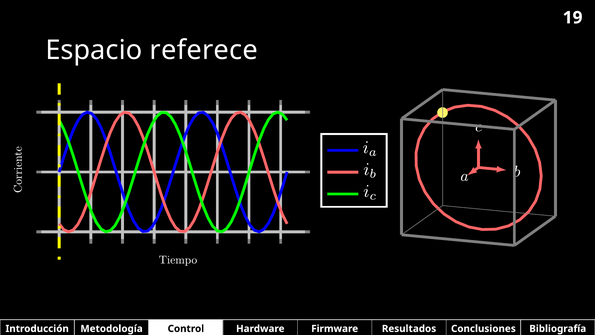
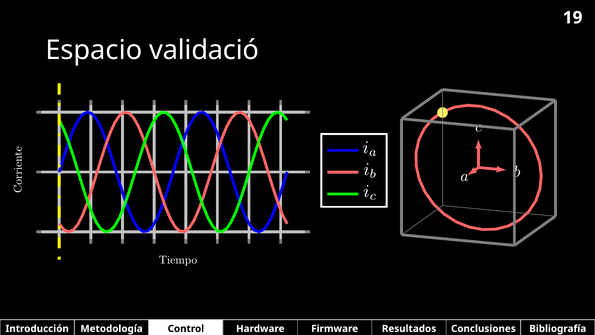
referece: referece -> validació (204, 50)
